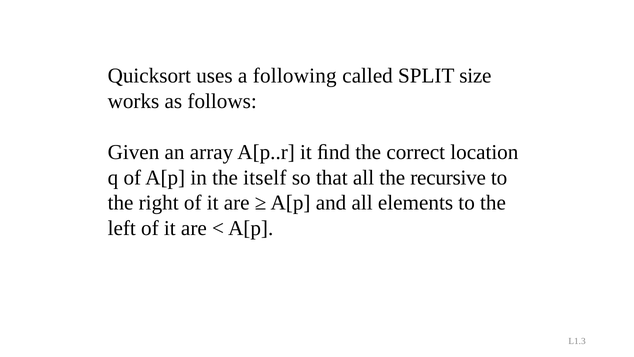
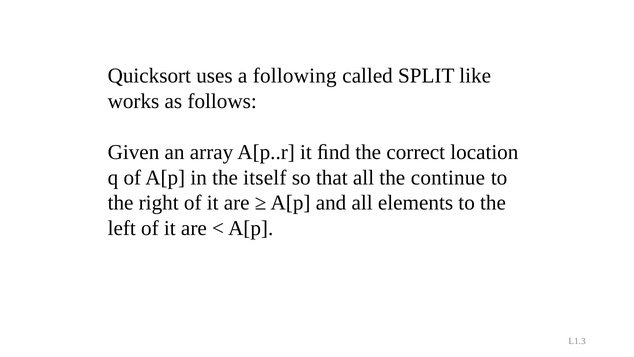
size: size -> like (475, 76)
recursive: recursive -> continue (448, 177)
